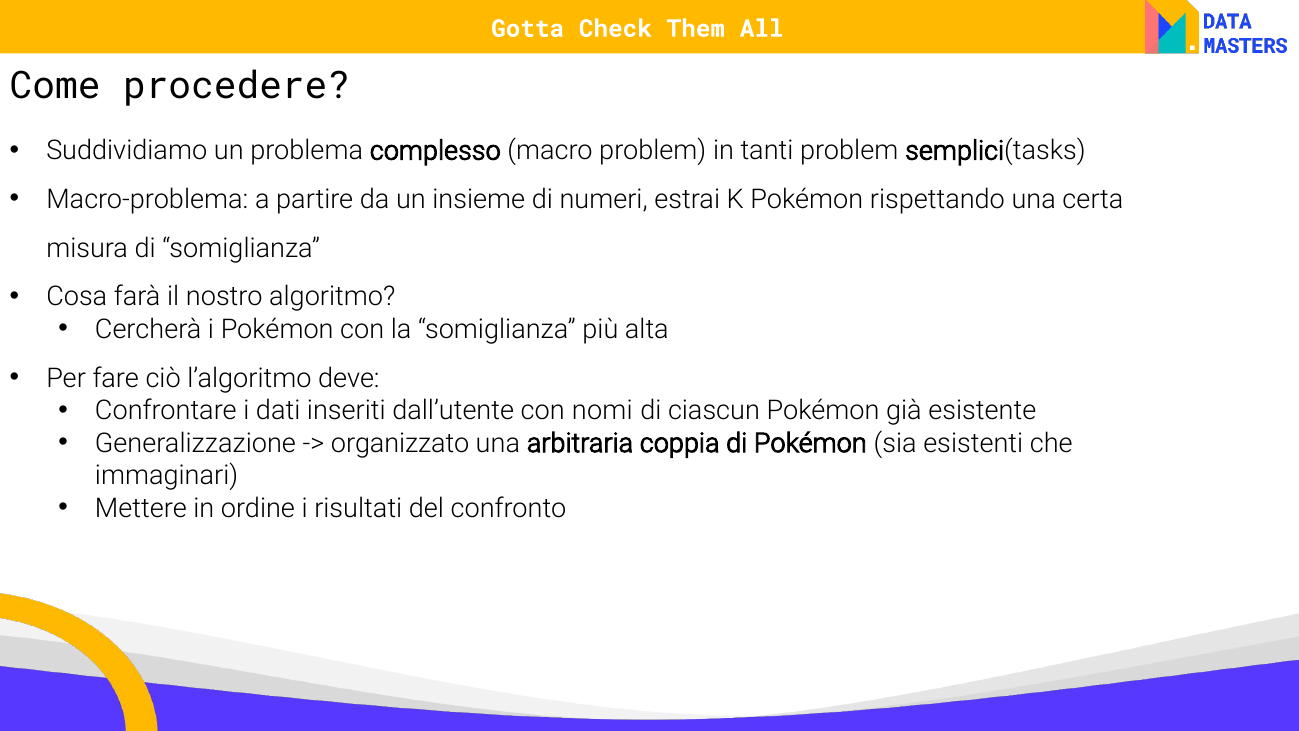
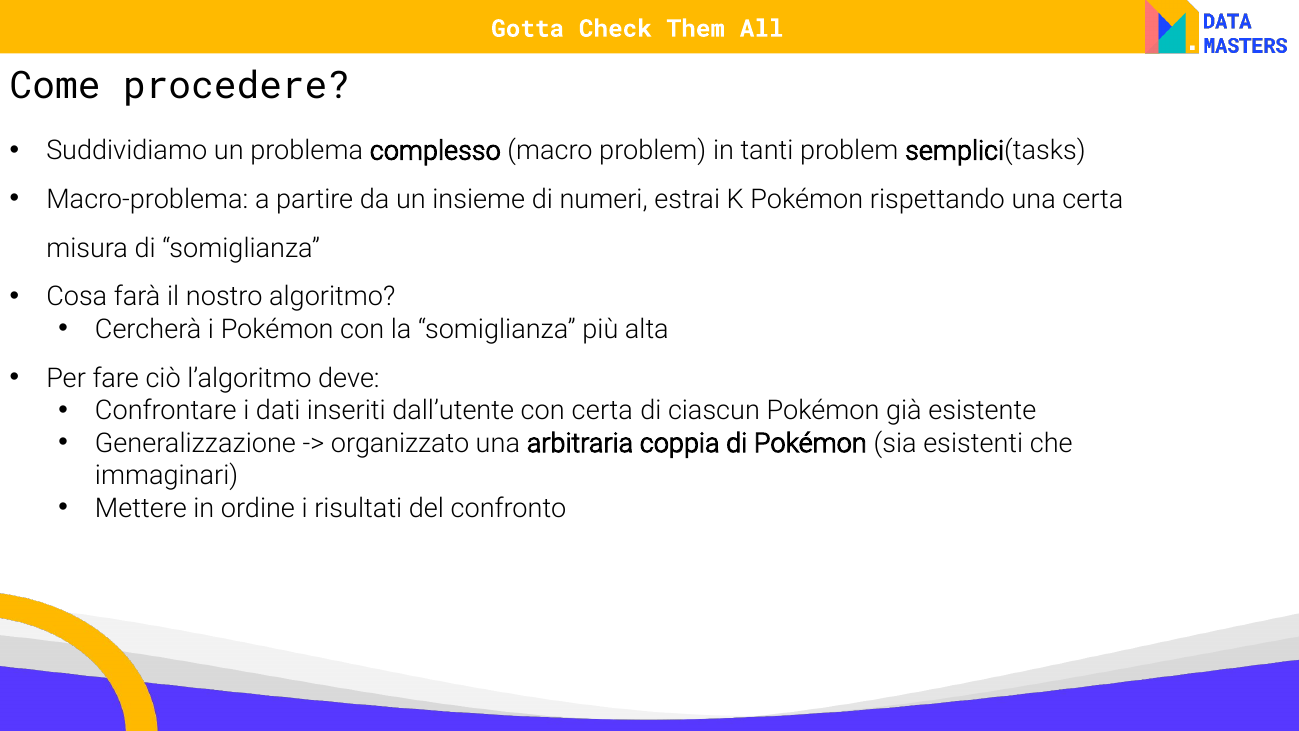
con nomi: nomi -> certa (602, 410)
